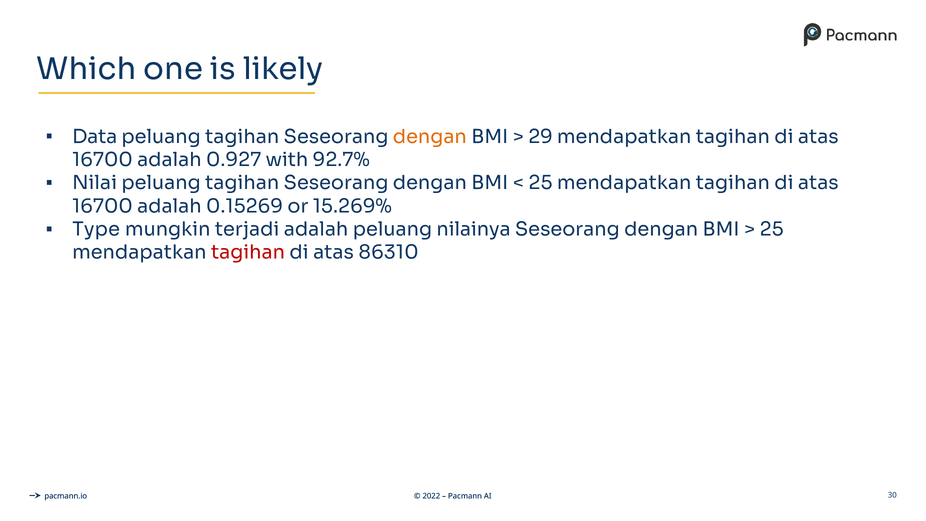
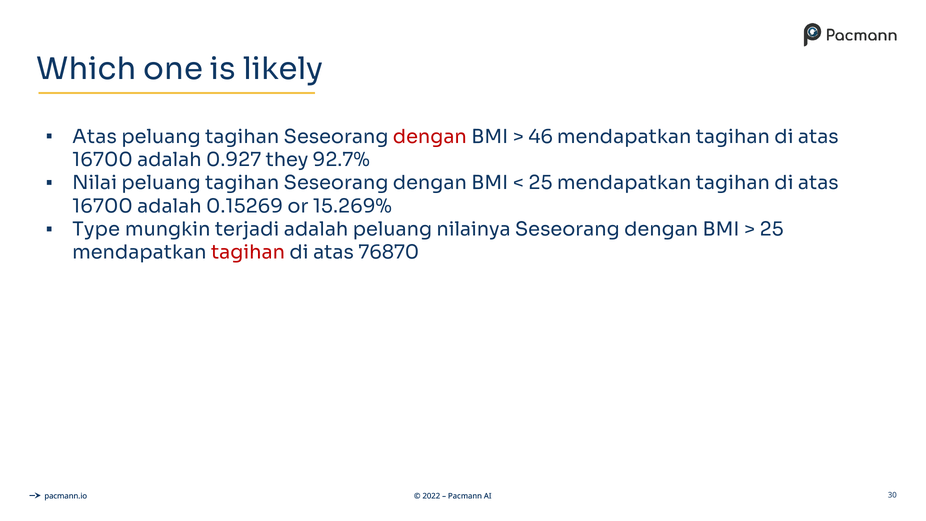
Data: Data -> Atas (95, 137)
dengan colour: orange -> red (430, 137)
29: 29 -> 46 (541, 137)
with: with -> they (287, 160)
86310: 86310 -> 76870 (389, 253)
